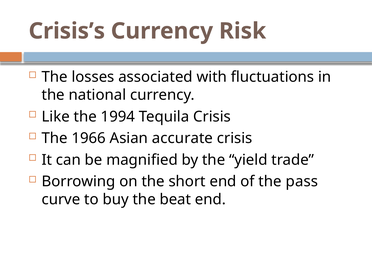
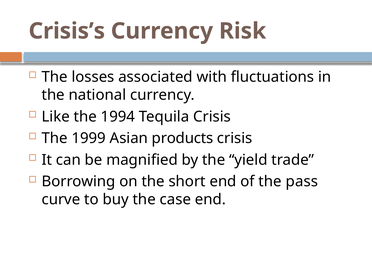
1966: 1966 -> 1999 (89, 138)
accurate: accurate -> products (183, 138)
beat: beat -> case (175, 199)
